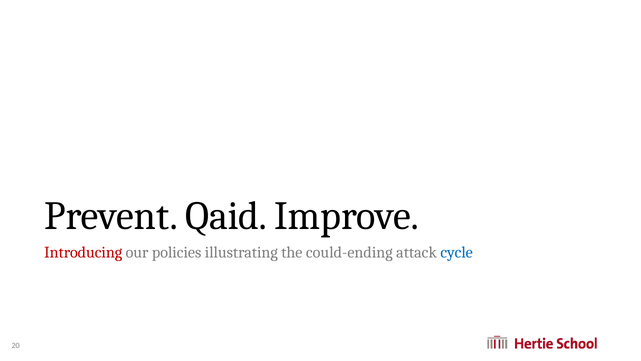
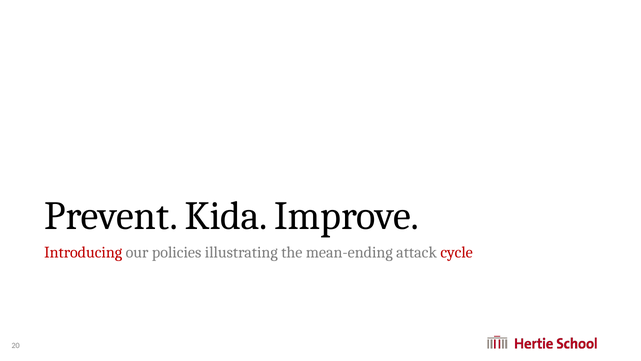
Qaid: Qaid -> Kida (226, 216)
could-ending: could-ending -> mean-ending (349, 252)
cycle colour: blue -> red (457, 252)
